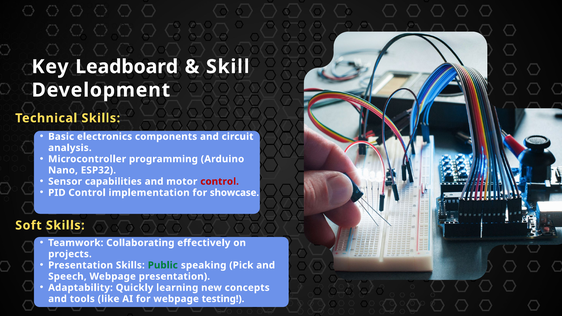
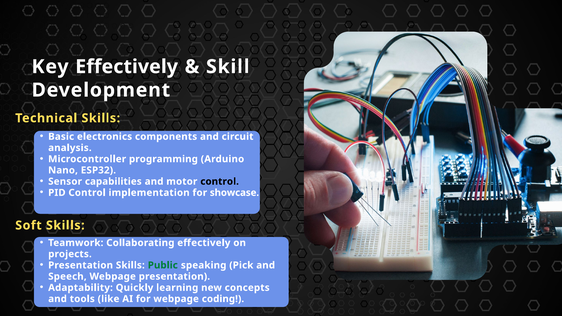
Key Leadboard: Leadboard -> Effectively (127, 67)
control colour: red -> black (220, 182)
testing: testing -> coding (223, 299)
